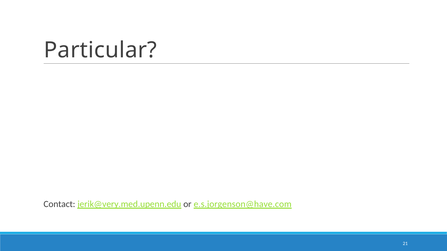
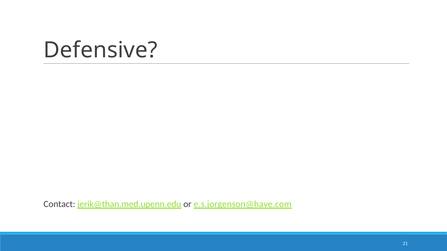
Particular: Particular -> Defensive (101, 50)
jerik@very.med.upenn.edu: jerik@very.med.upenn.edu -> jerik@than.med.upenn.edu (129, 205)
